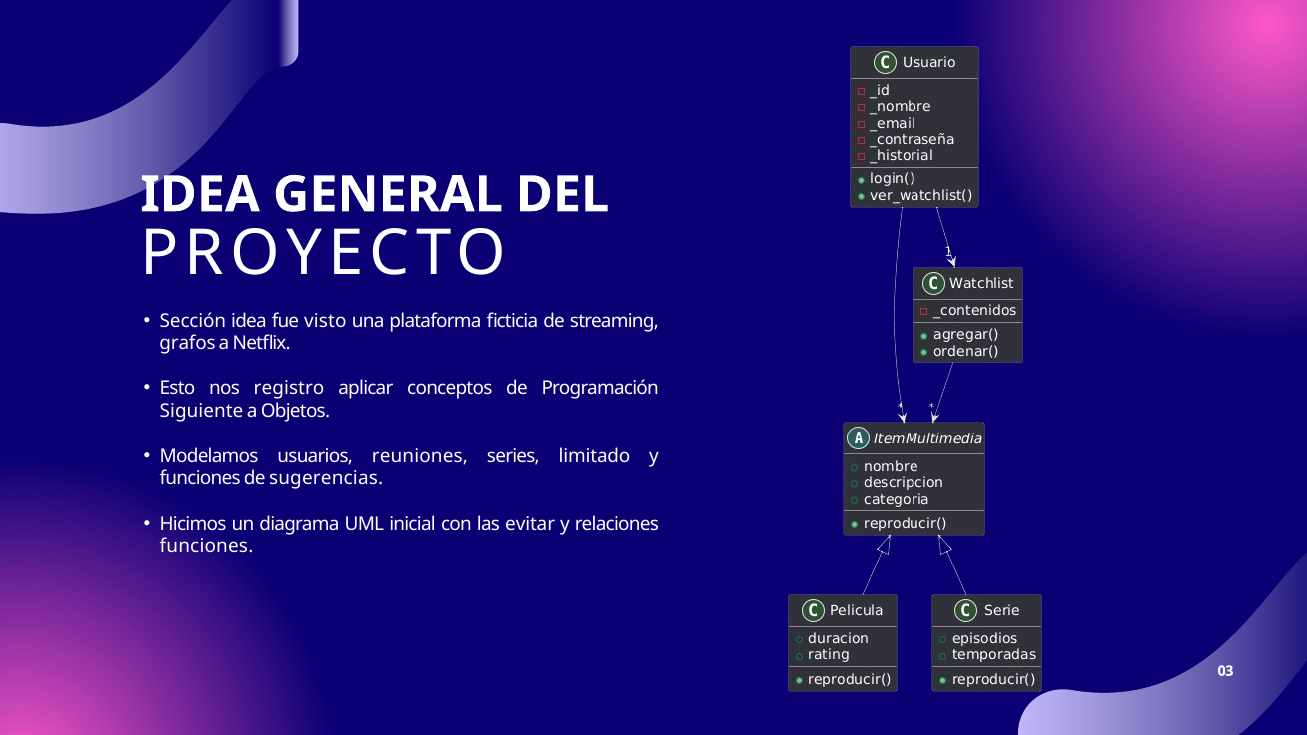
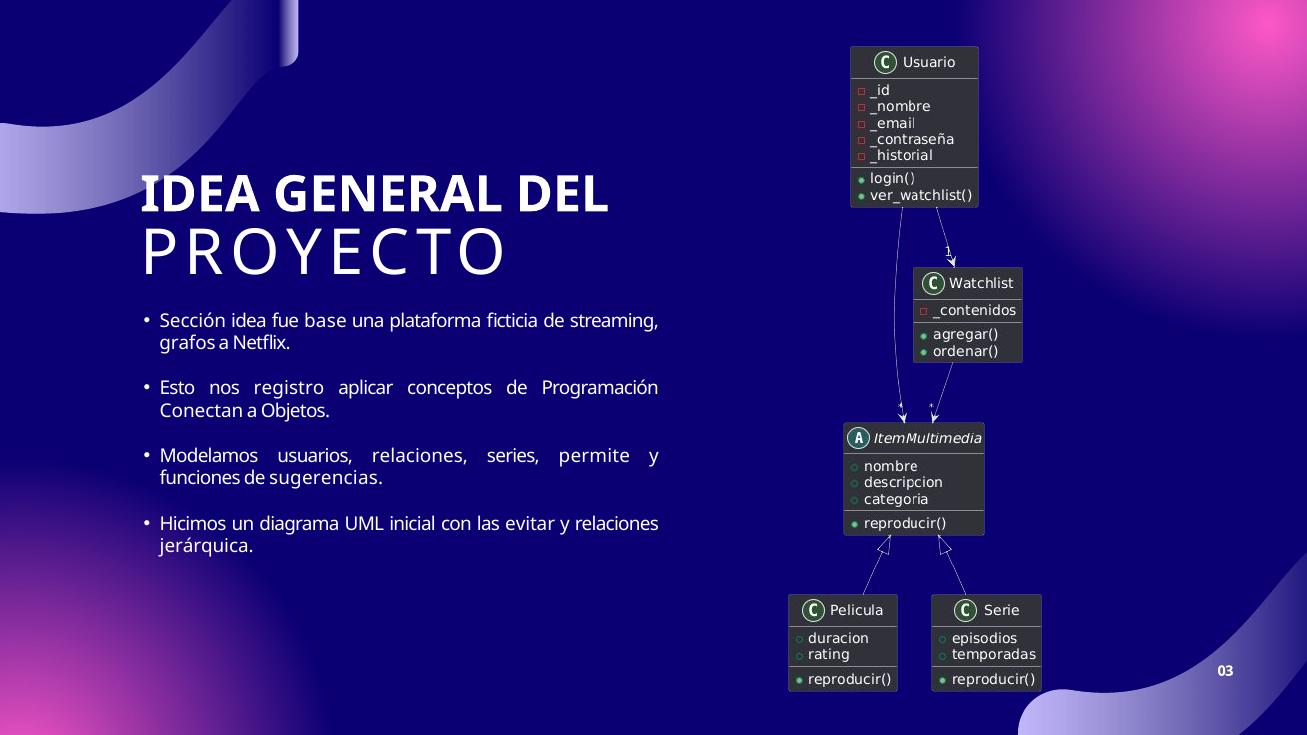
visto: visto -> base (325, 321)
Siguiente: Siguiente -> Conectan (202, 411)
usuarios reuniones: reuniones -> relaciones (420, 456)
limitado: limitado -> permite (594, 456)
funciones: funciones -> jerárquica (207, 547)
